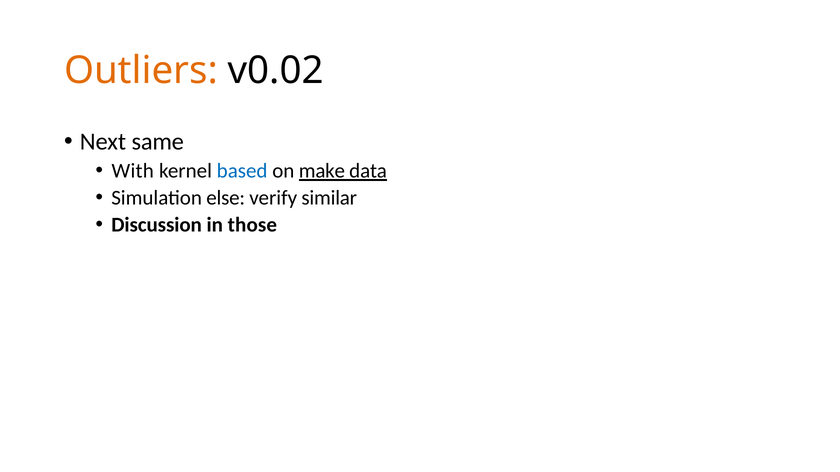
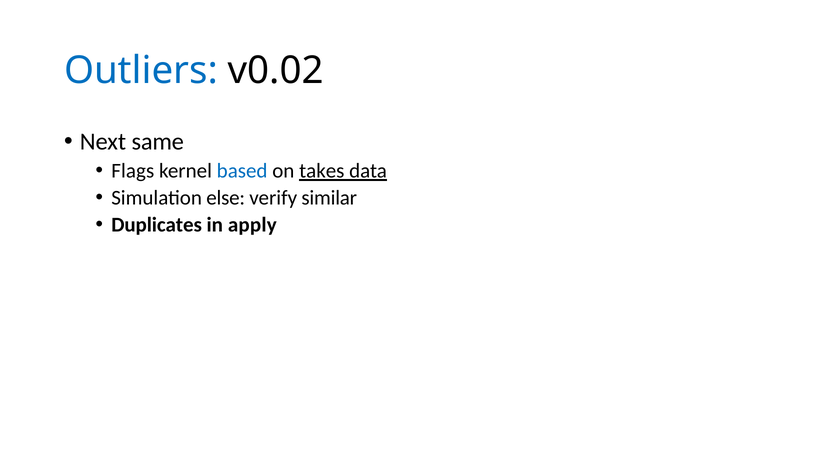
Outliers colour: orange -> blue (141, 71)
With: With -> Flags (133, 171)
make: make -> takes (322, 171)
Discussion: Discussion -> Duplicates (157, 225)
those: those -> apply (252, 225)
